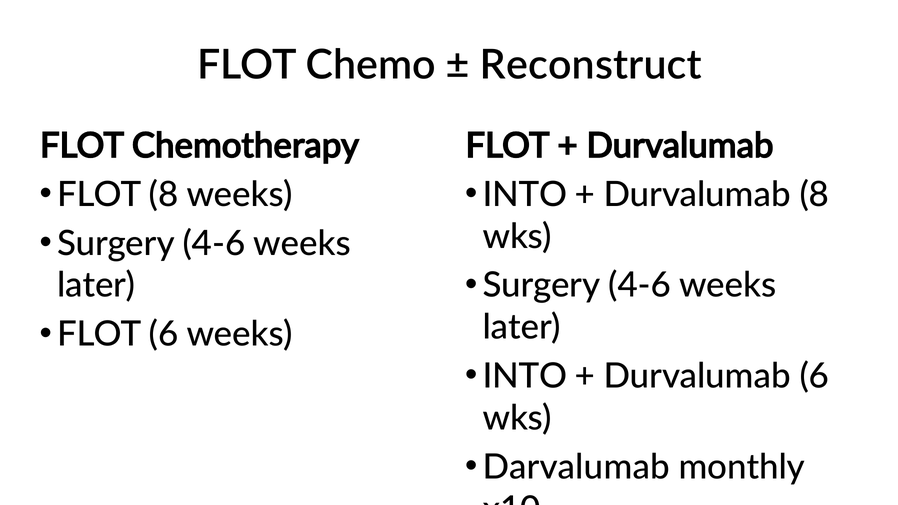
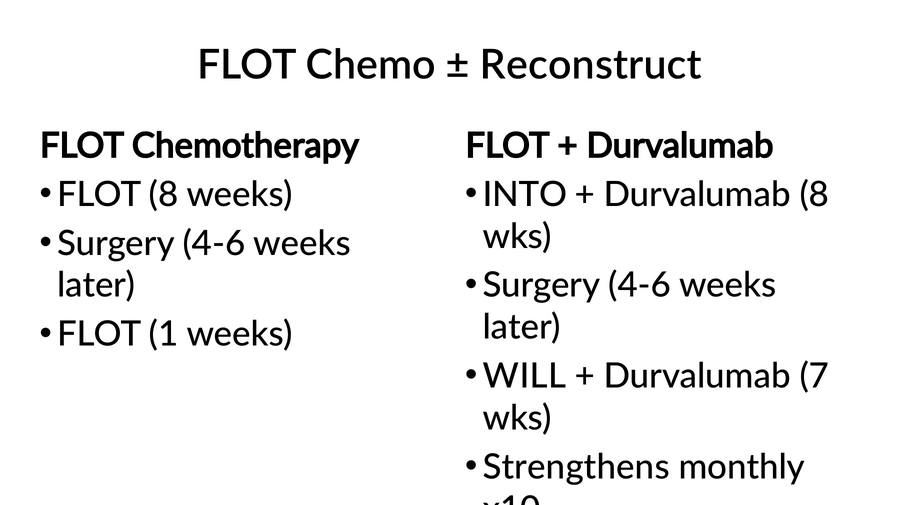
FLOT 6: 6 -> 1 (164, 334)
INTO: INTO -> WILL (525, 376)
Durvalumab 6: 6 -> 7 (814, 376)
Darvalumab: Darvalumab -> Strengthens (576, 467)
